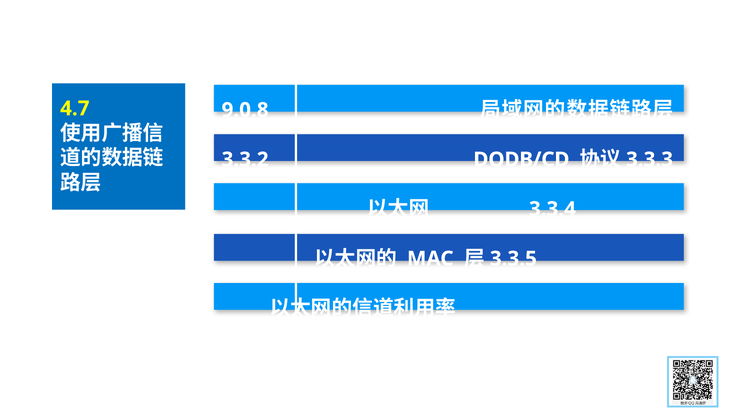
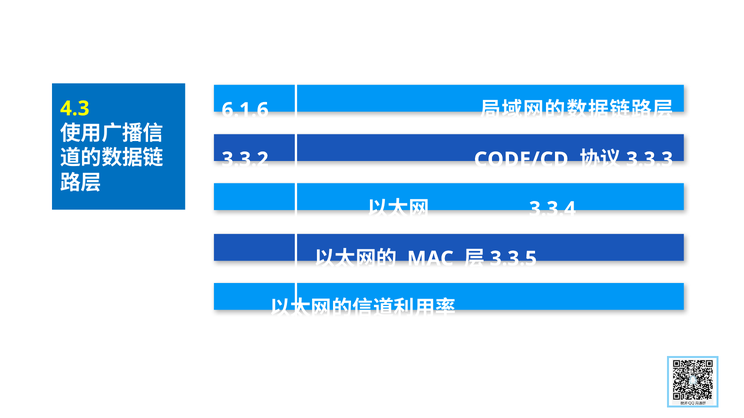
4.7: 4.7 -> 4.3 (75, 109)
9.0.8: 9.0.8 -> 6.1.6 (245, 110)
DQDB/CD: DQDB/CD -> CODE/CD (521, 160)
